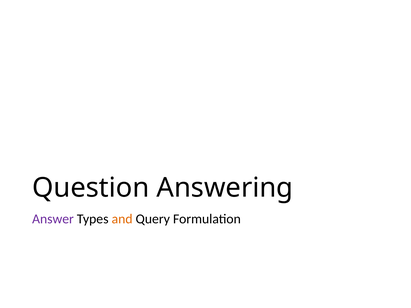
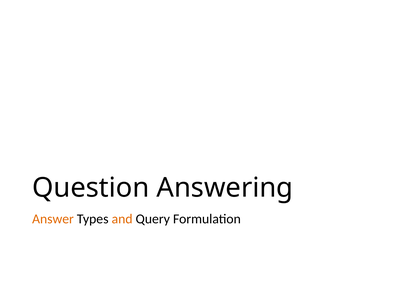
Answer colour: purple -> orange (53, 219)
